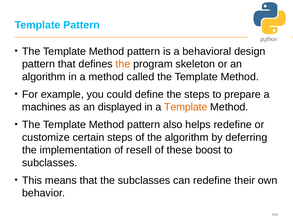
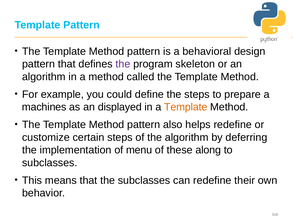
the colour: orange -> purple (123, 64)
resell: resell -> menu (139, 150)
boost: boost -> along (208, 150)
